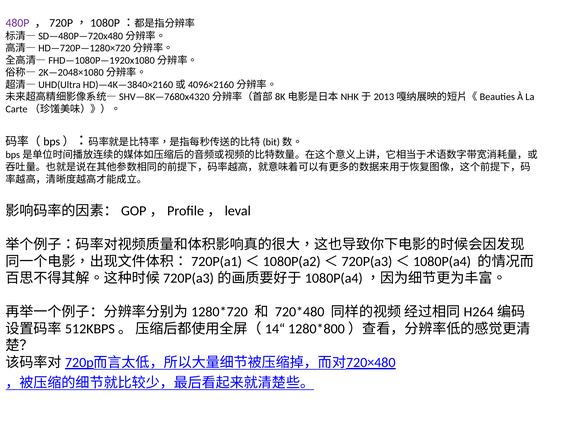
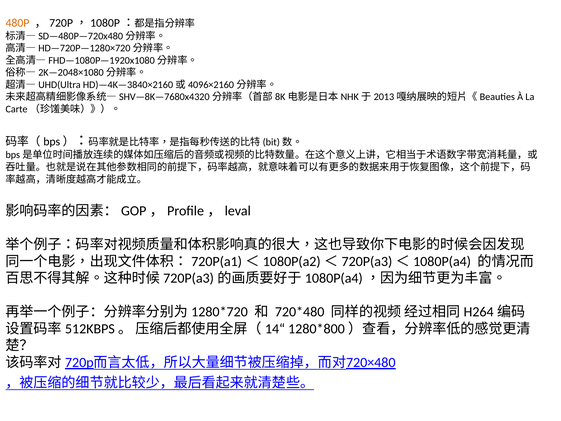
480P colour: purple -> orange (17, 23)
